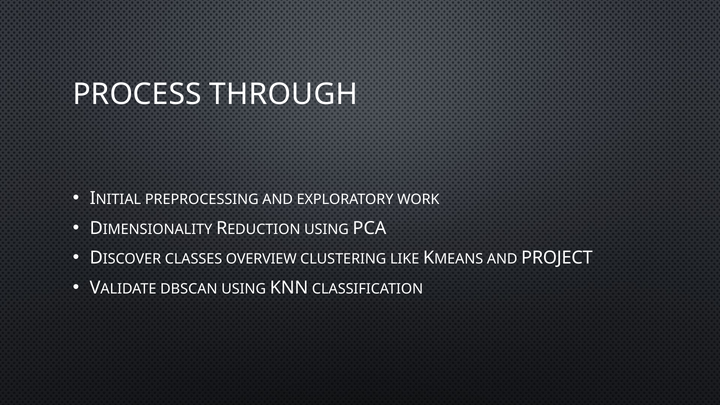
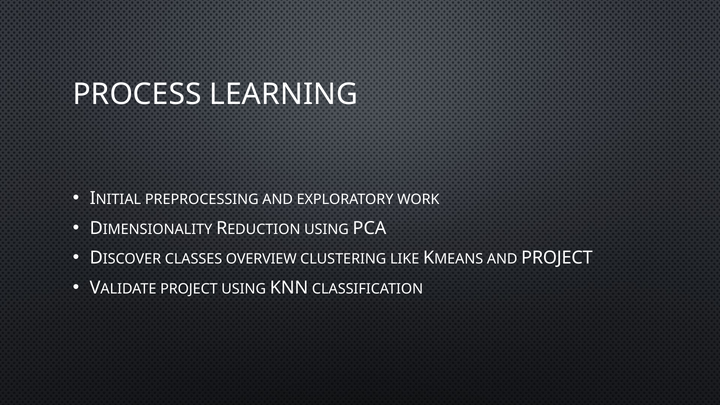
THROUGH: THROUGH -> LEARNING (284, 94)
DBSCAN: DBSCAN -> PROJECT (189, 289)
